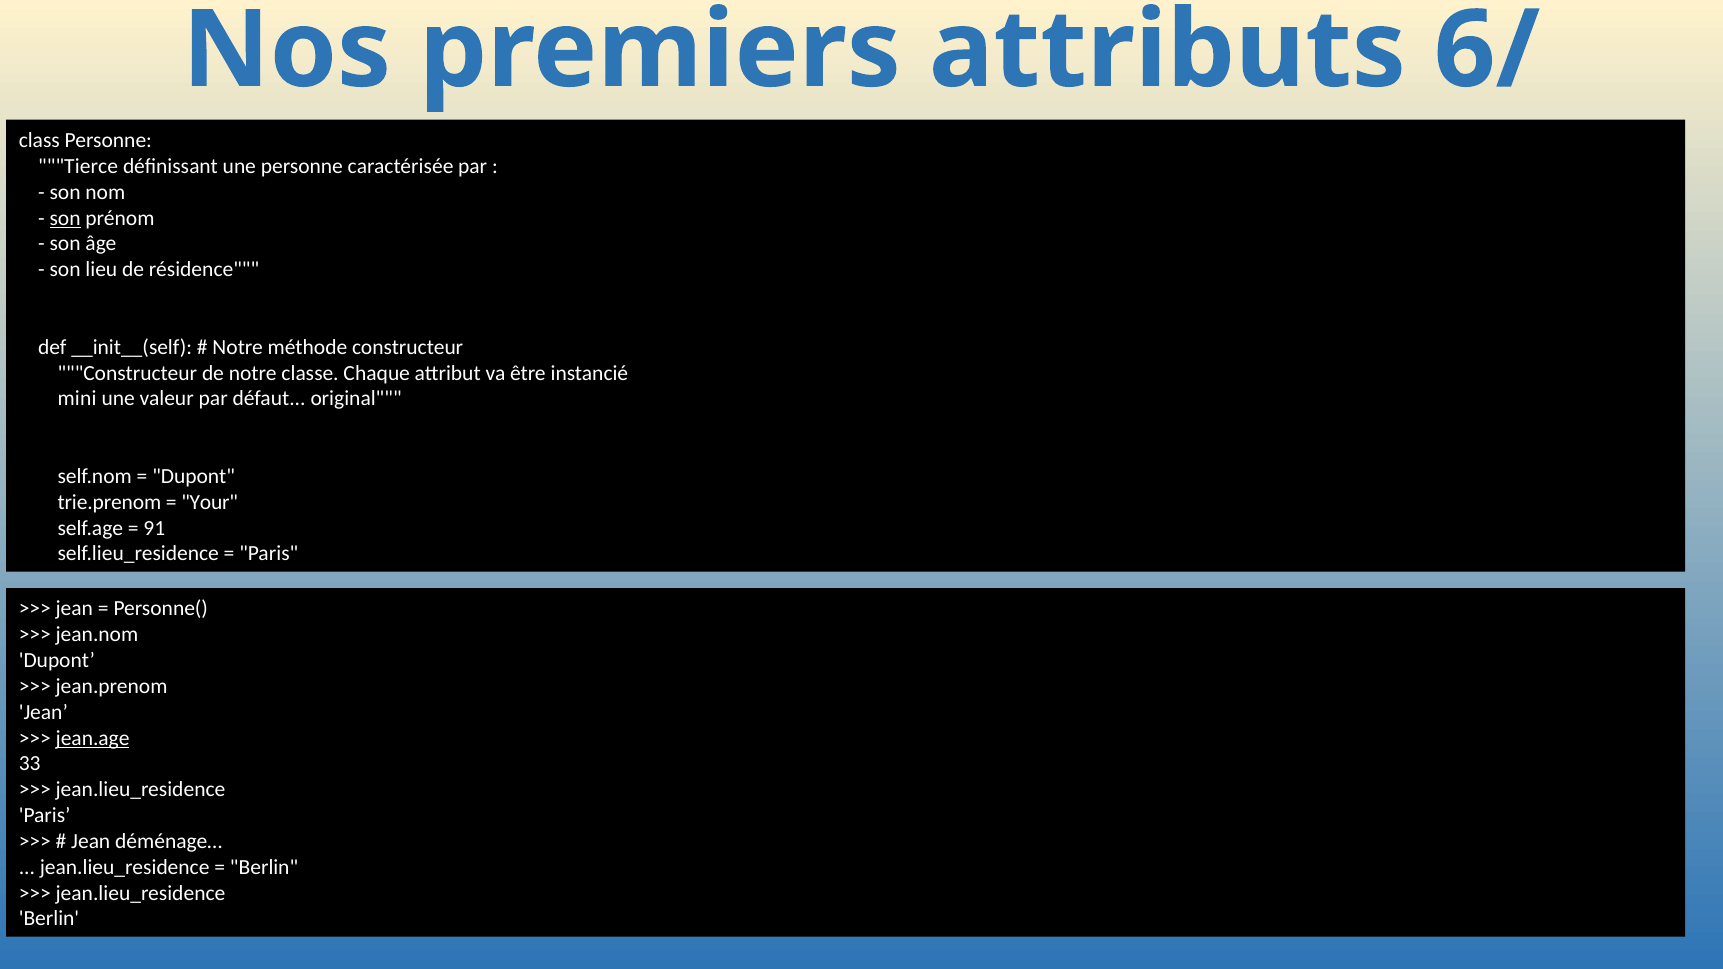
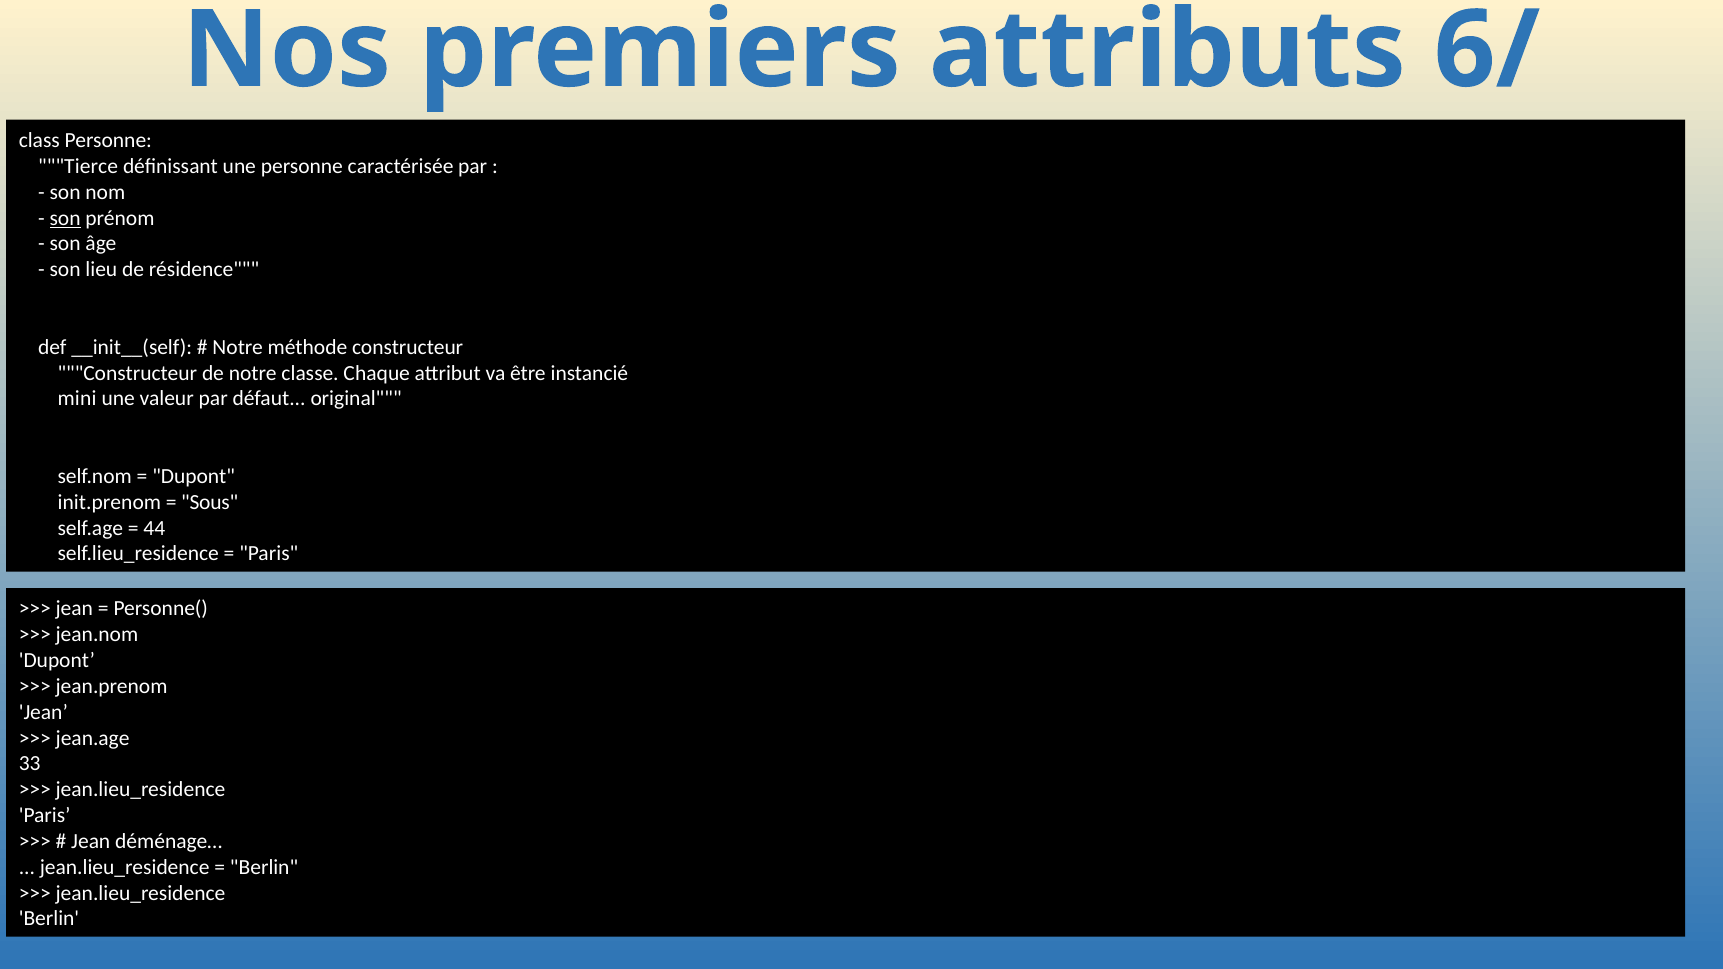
trie.prenom: trie.prenom -> init.prenom (109, 502)
Your: Your -> Sous (210, 502)
91: 91 -> 44 (154, 528)
jean.age underline: present -> none (93, 738)
